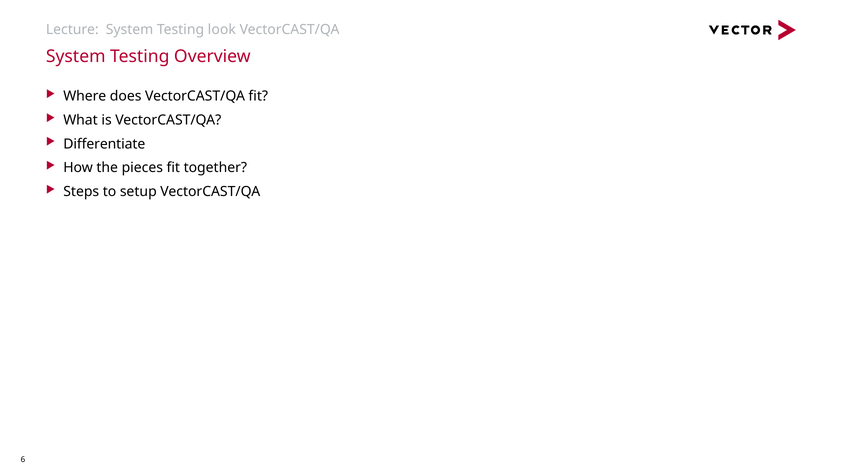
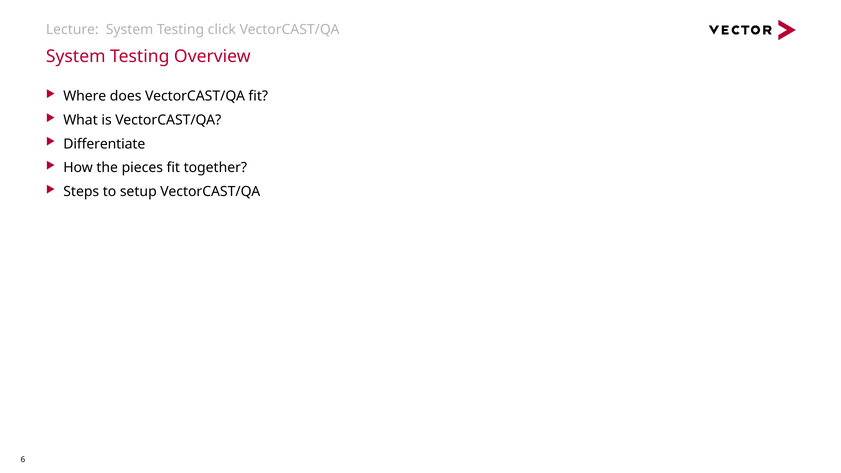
look: look -> click (222, 30)
